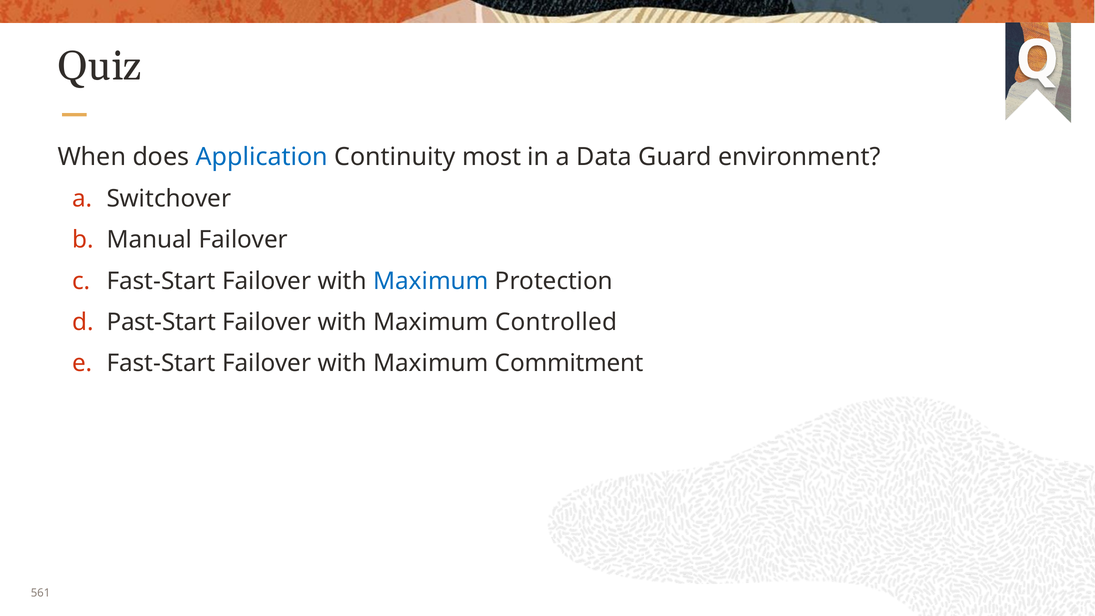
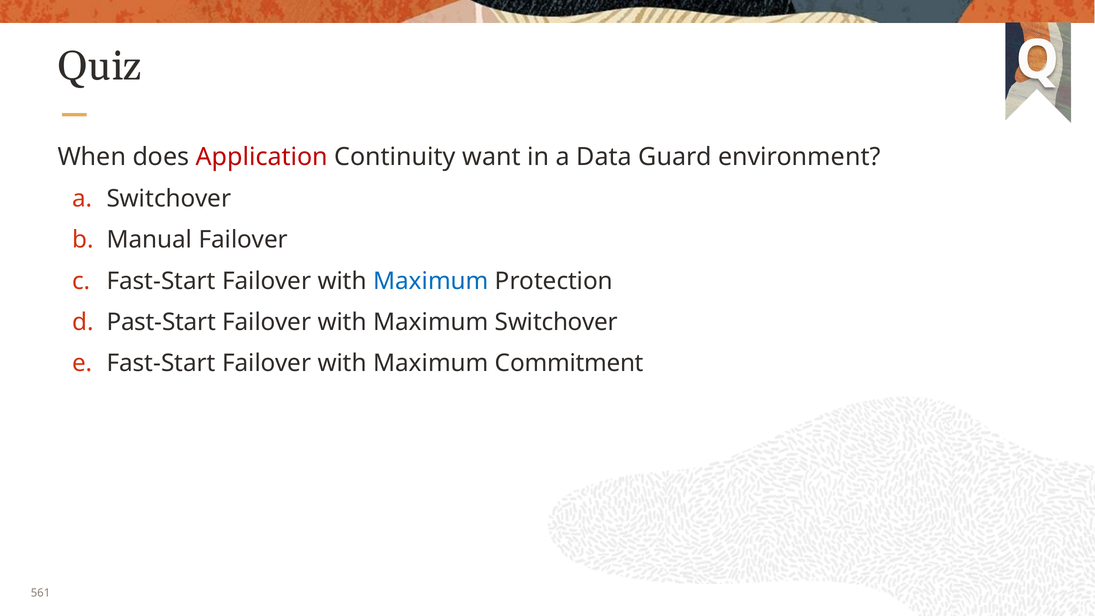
Application colour: blue -> red (262, 157)
most: most -> want (492, 157)
Maximum Controlled: Controlled -> Switchover (556, 322)
